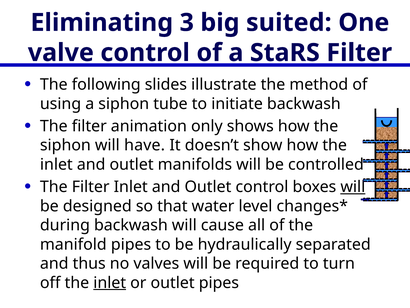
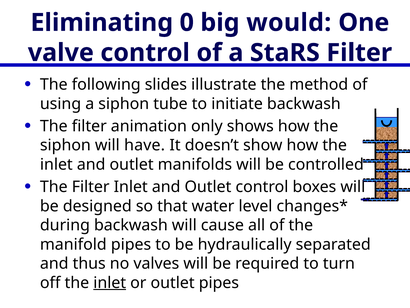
3: 3 -> 0 (187, 23)
suited: suited -> would (289, 23)
will underline: present -> none (353, 187)
